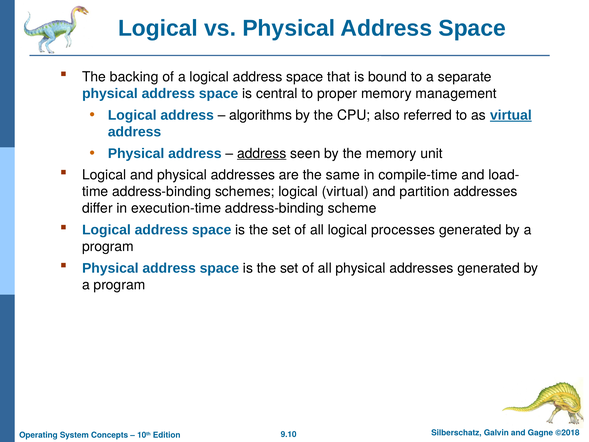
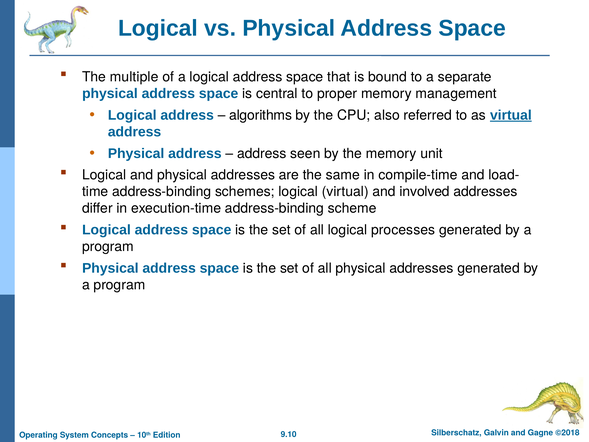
backing: backing -> multiple (134, 77)
address underline: present -> none (262, 153)
partition: partition -> involved (425, 192)
